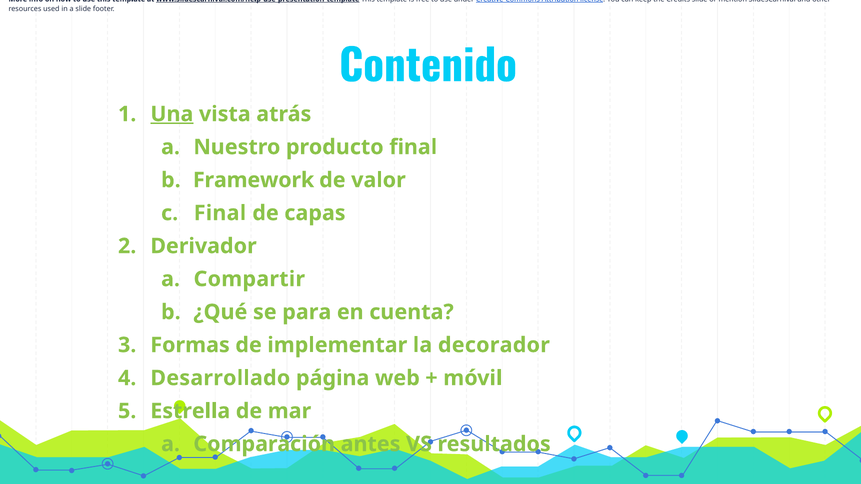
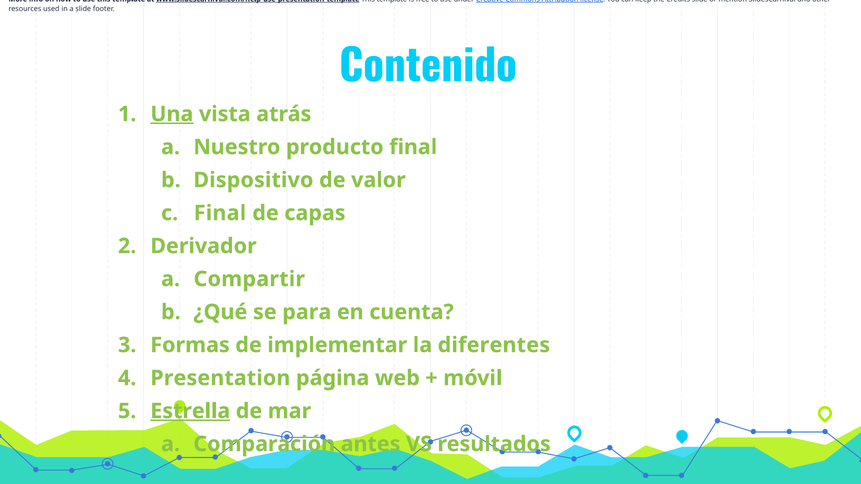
Framework: Framework -> Dispositivo (253, 180)
decorador: decorador -> diferentes (494, 345)
Desarrollado: Desarrollado -> Presentation (220, 378)
Estrella underline: none -> present (190, 411)
